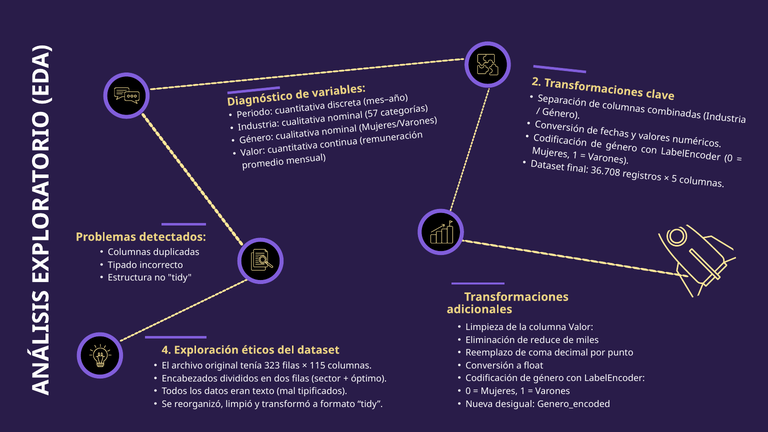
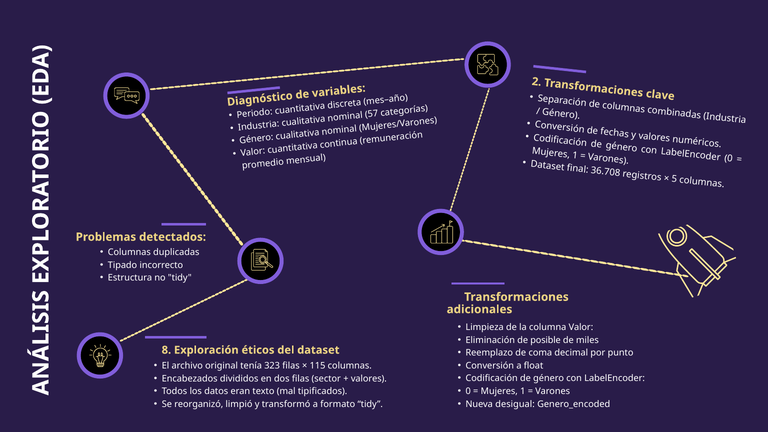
reduce: reduce -> posible (546, 340)
4: 4 -> 8 (166, 350)
óptimo: óptimo -> valores (369, 379)
